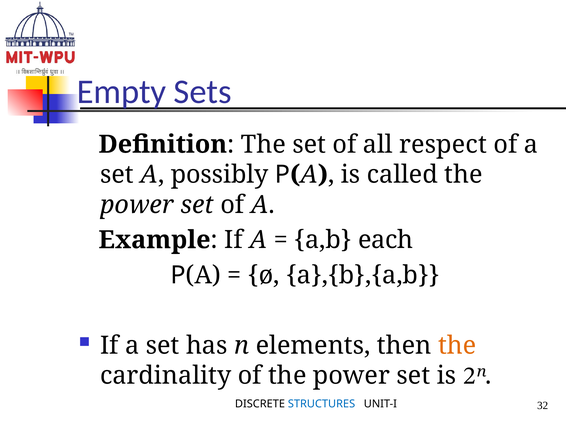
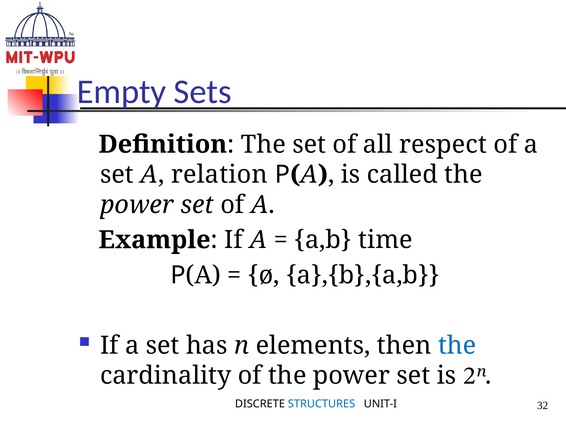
possibly: possibly -> relation (219, 175)
each: each -> time (385, 240)
the colour: orange -> blue (457, 346)
